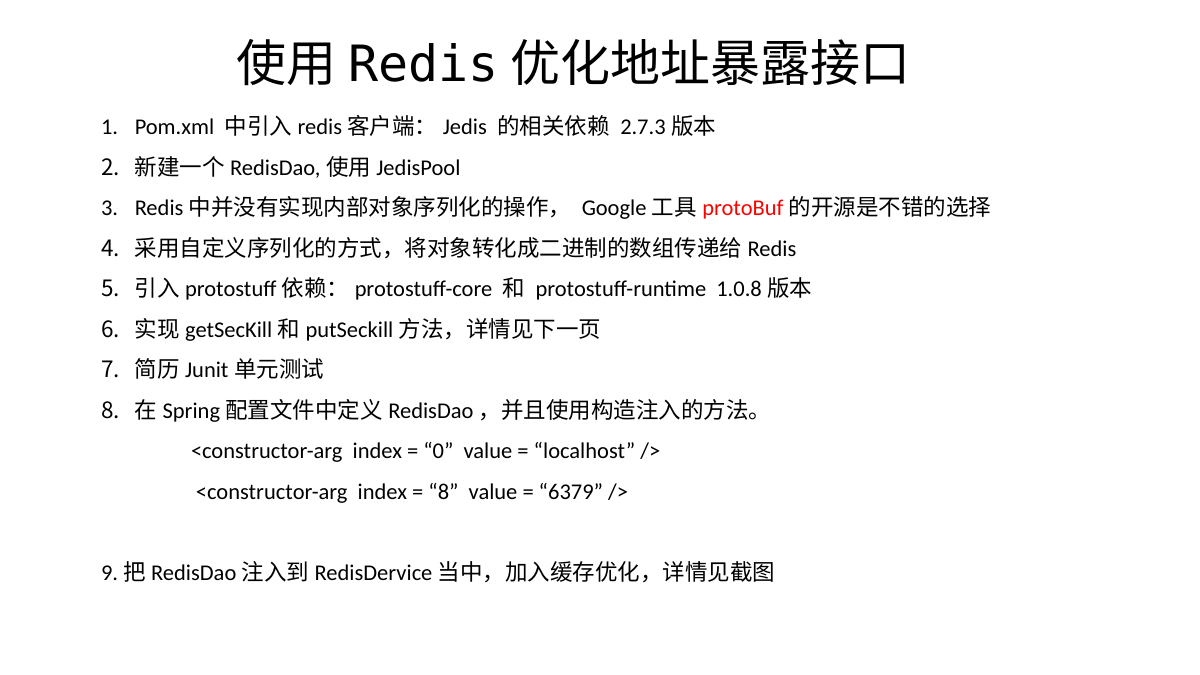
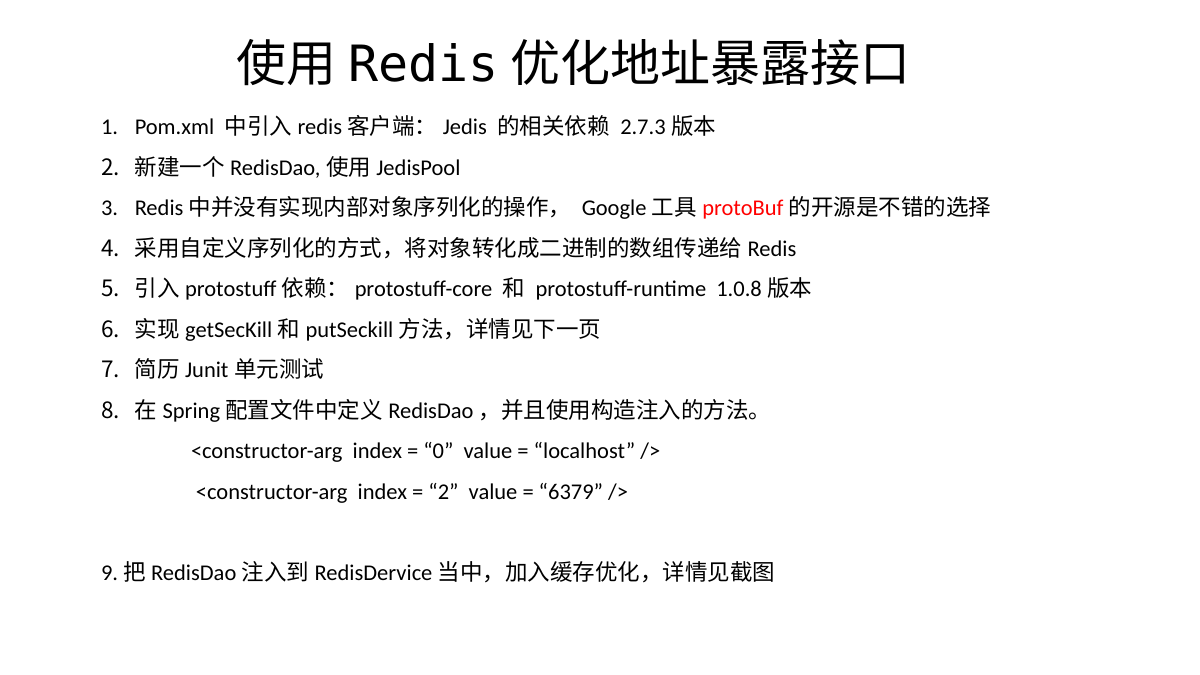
8: 8 -> 2 (443, 492)
